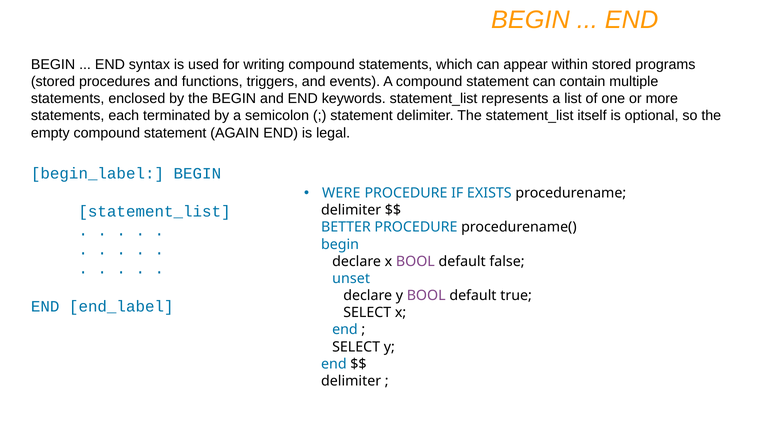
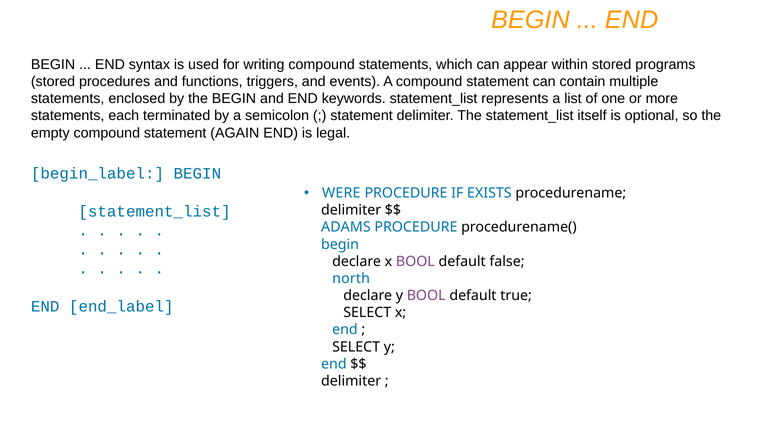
BETTER: BETTER -> ADAMS (346, 227)
unset: unset -> north (351, 278)
